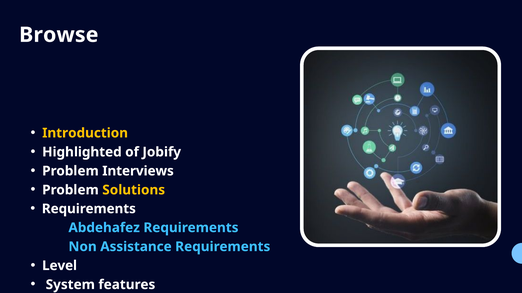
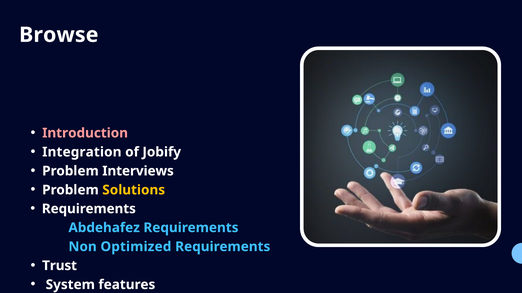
Introduction colour: yellow -> pink (85, 133)
Highlighted: Highlighted -> Integration (82, 152)
Assistance: Assistance -> Optimized (136, 247)
Level: Level -> Trust (60, 266)
